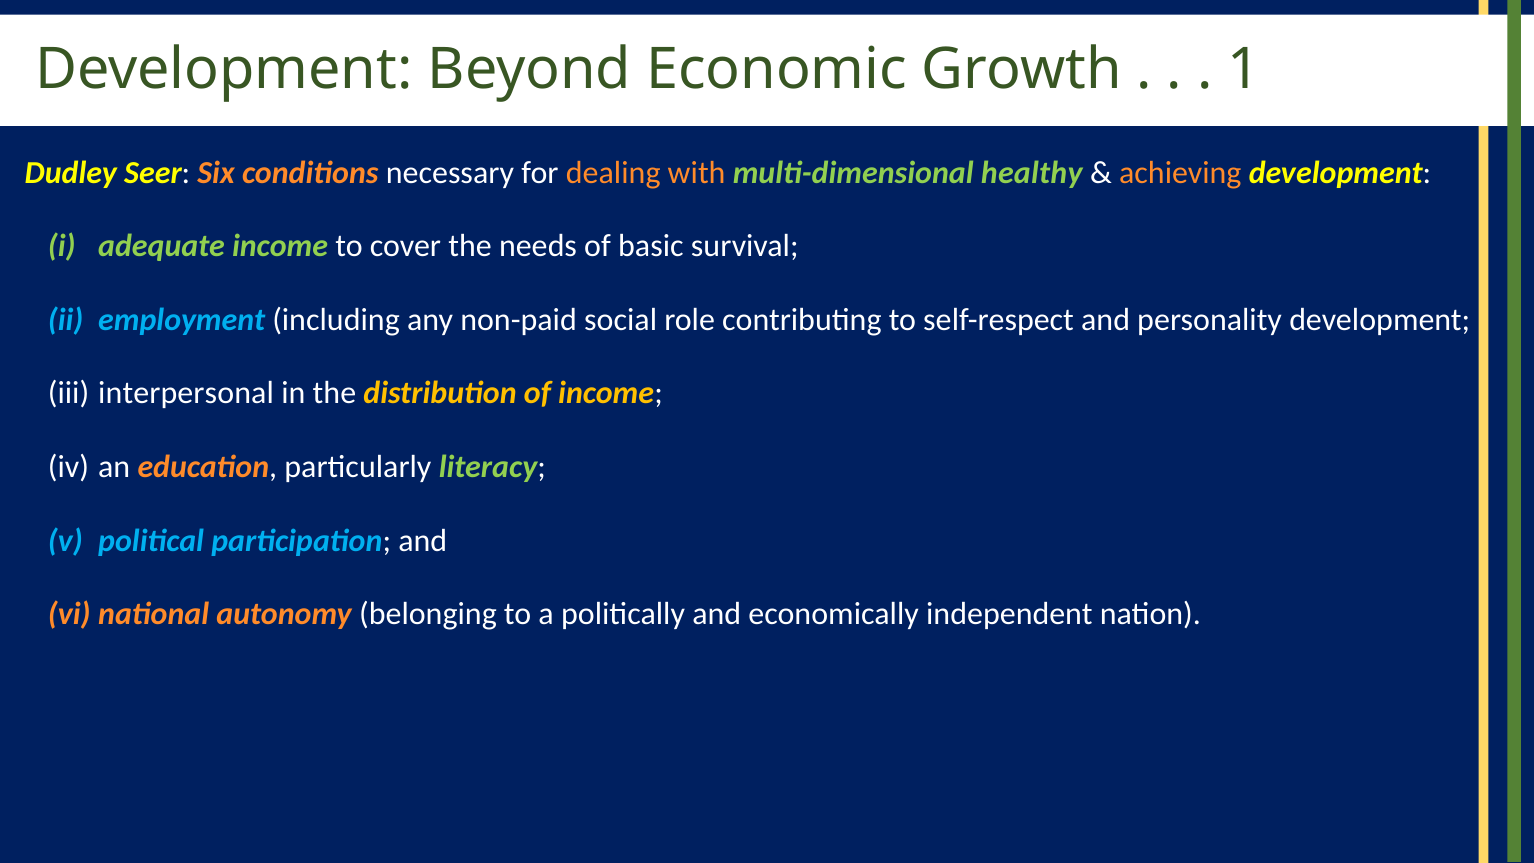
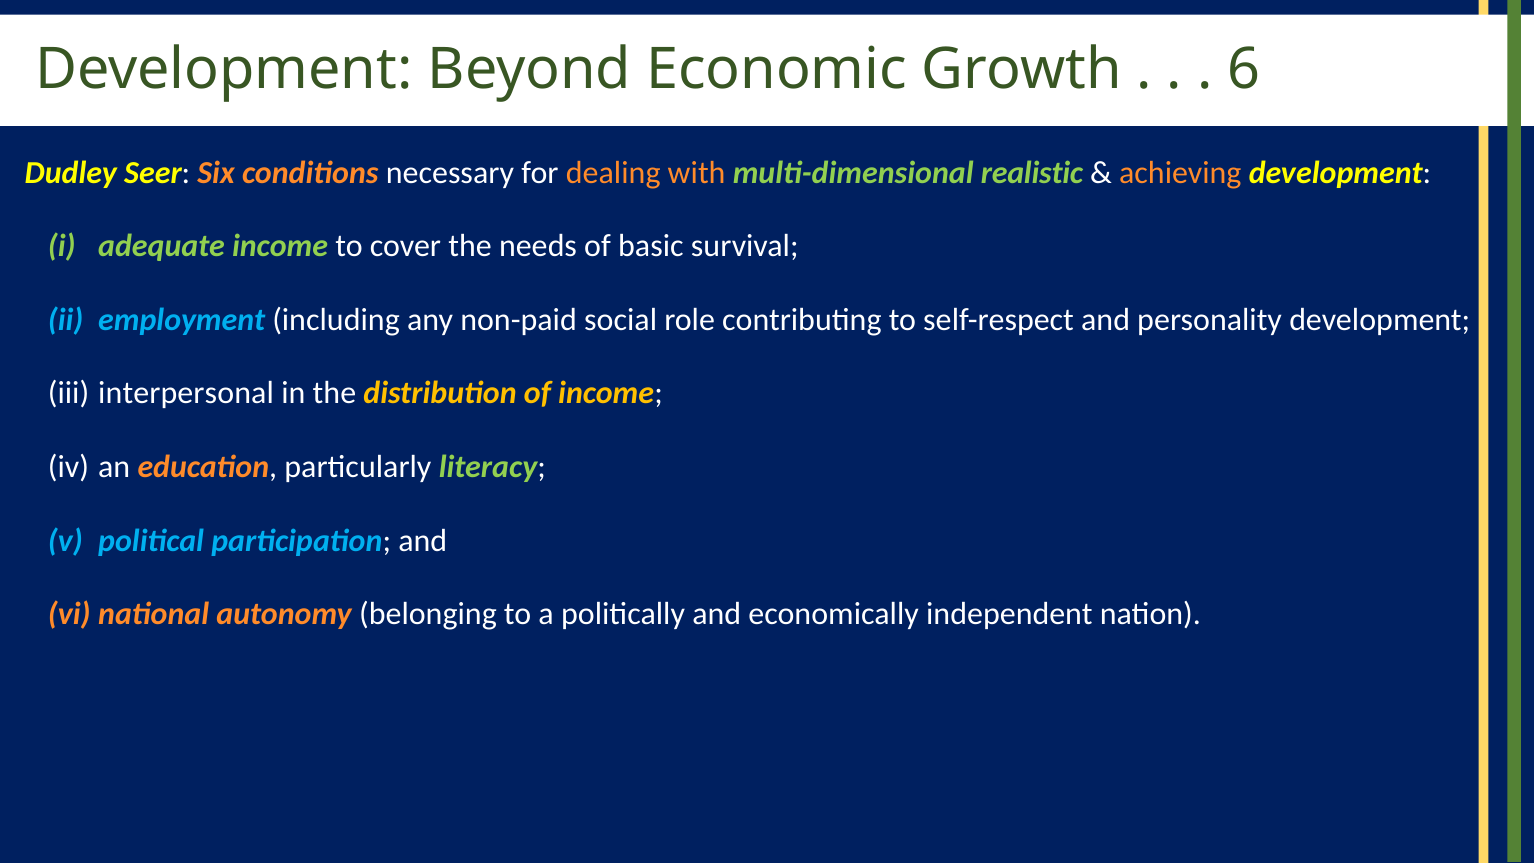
1: 1 -> 6 (1244, 70)
healthy: healthy -> realistic (1032, 172)
